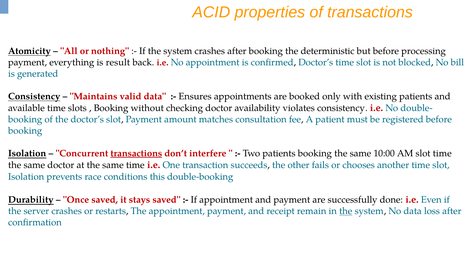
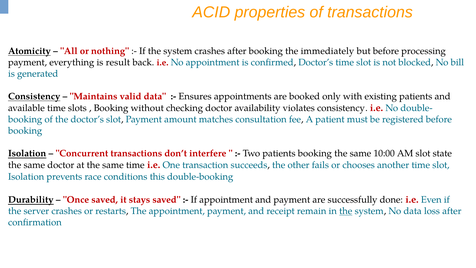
deterministic: deterministic -> immediately (327, 51)
transactions underline: present -> none (136, 153)
slot time: time -> state (442, 153)
